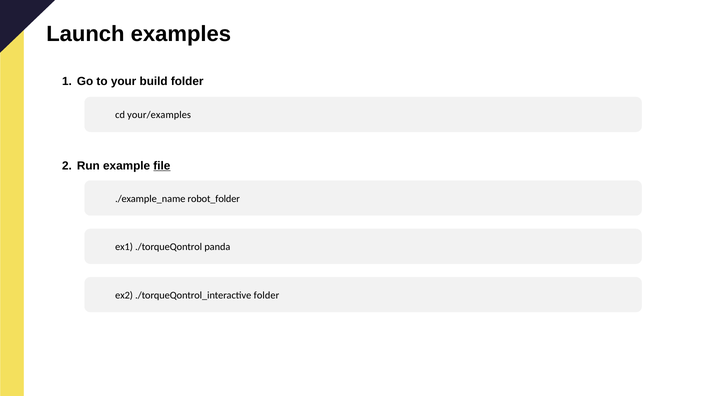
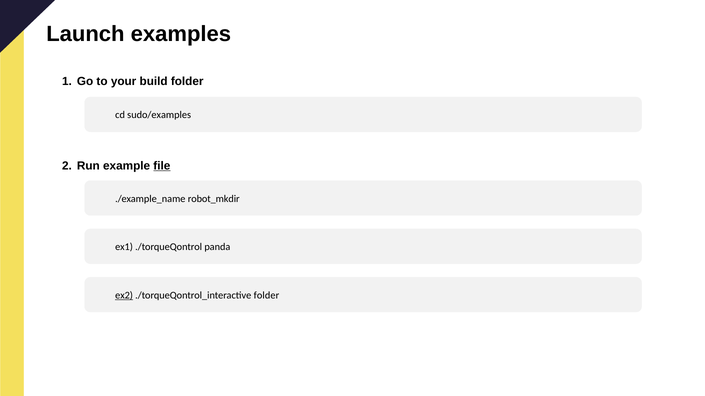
your/examples: your/examples -> sudo/examples (159, 115)
robot_folder: robot_folder -> robot_mkdir (214, 199)
ex2 underline: none -> present (124, 296)
